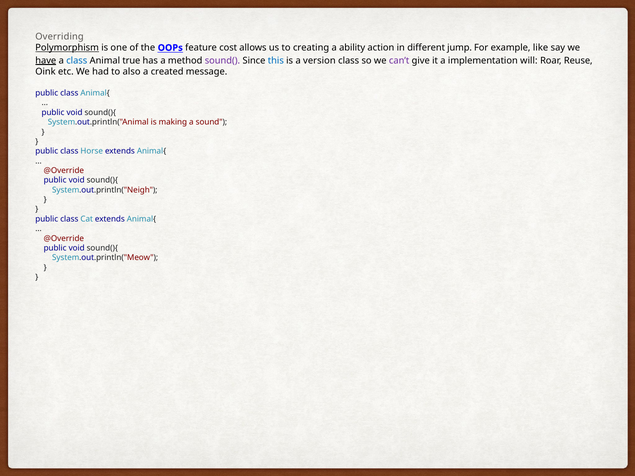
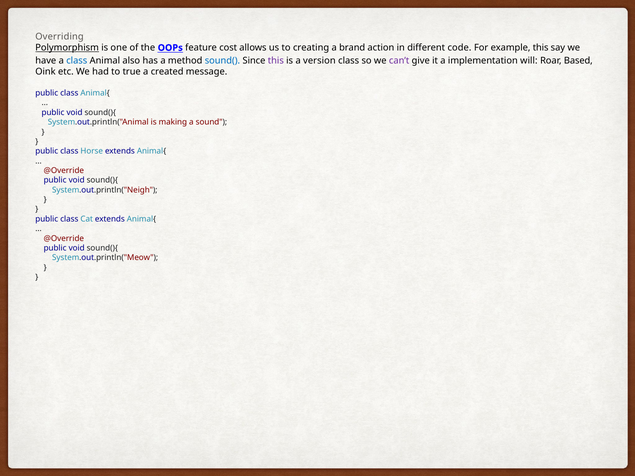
ability: ability -> brand (352, 48)
jump: jump -> code (459, 48)
example like: like -> this (541, 48)
have underline: present -> none (46, 61)
true: true -> also (131, 61)
sound( colour: purple -> blue (222, 61)
this colour: blue -> purple (276, 61)
Reuse: Reuse -> Based (578, 61)
also: also -> true (132, 72)
